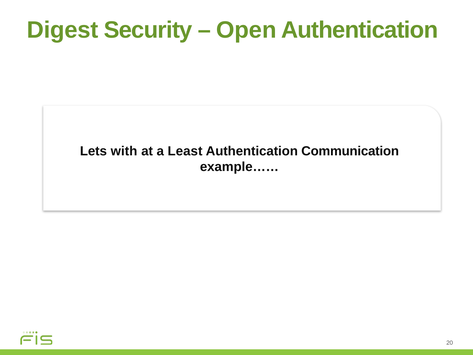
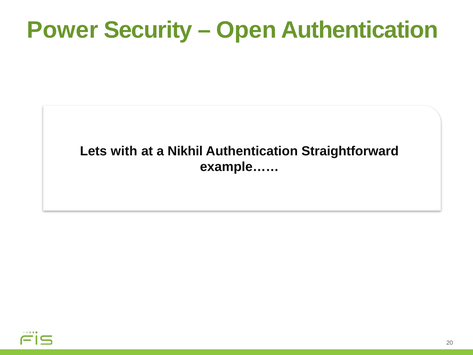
Digest: Digest -> Power (63, 30)
Least: Least -> Nikhil (185, 151)
Communication: Communication -> Straightforward (350, 151)
